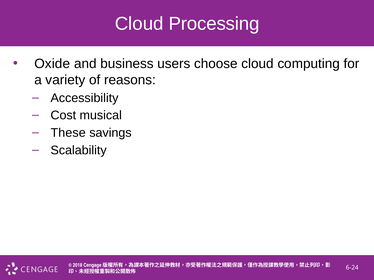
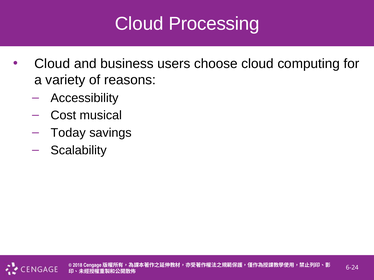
Oxide: Oxide -> Cloud (52, 64)
These: These -> Today (68, 133)
